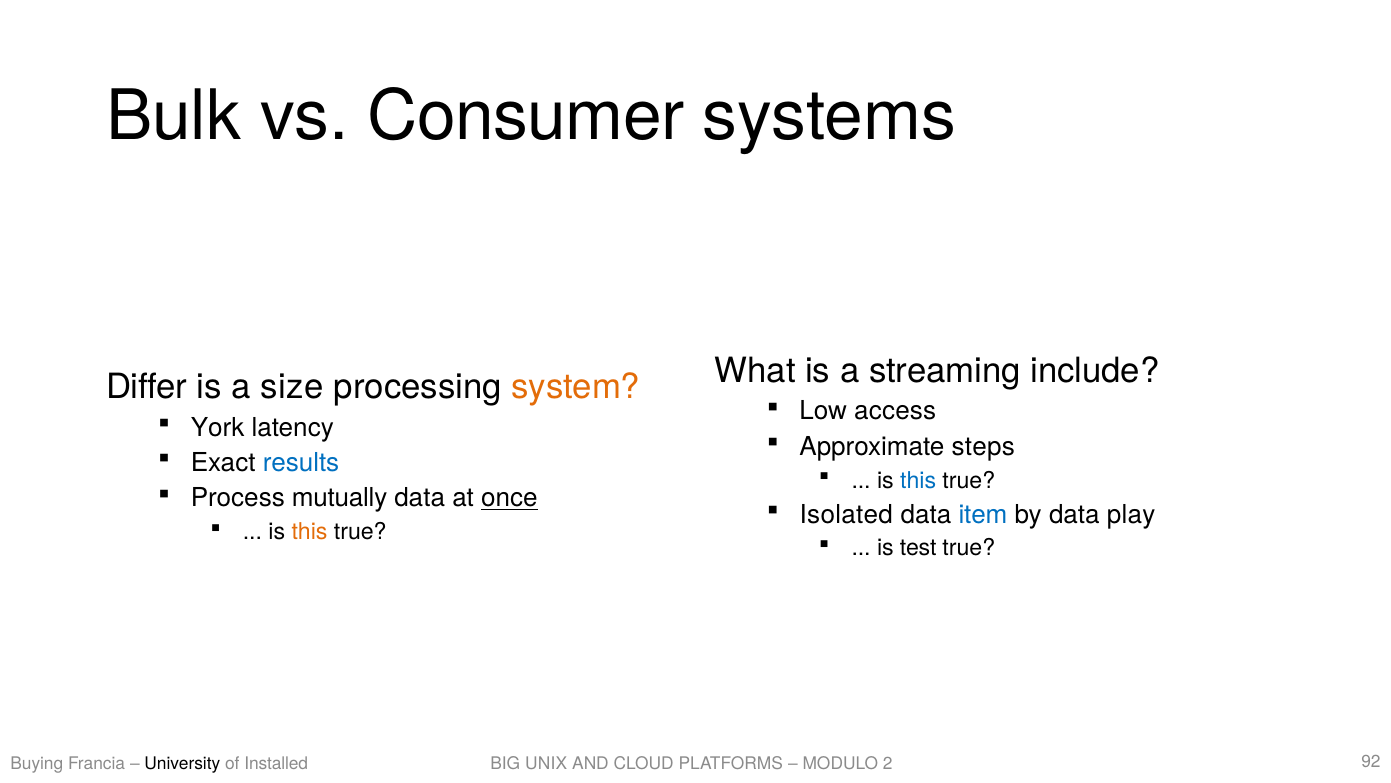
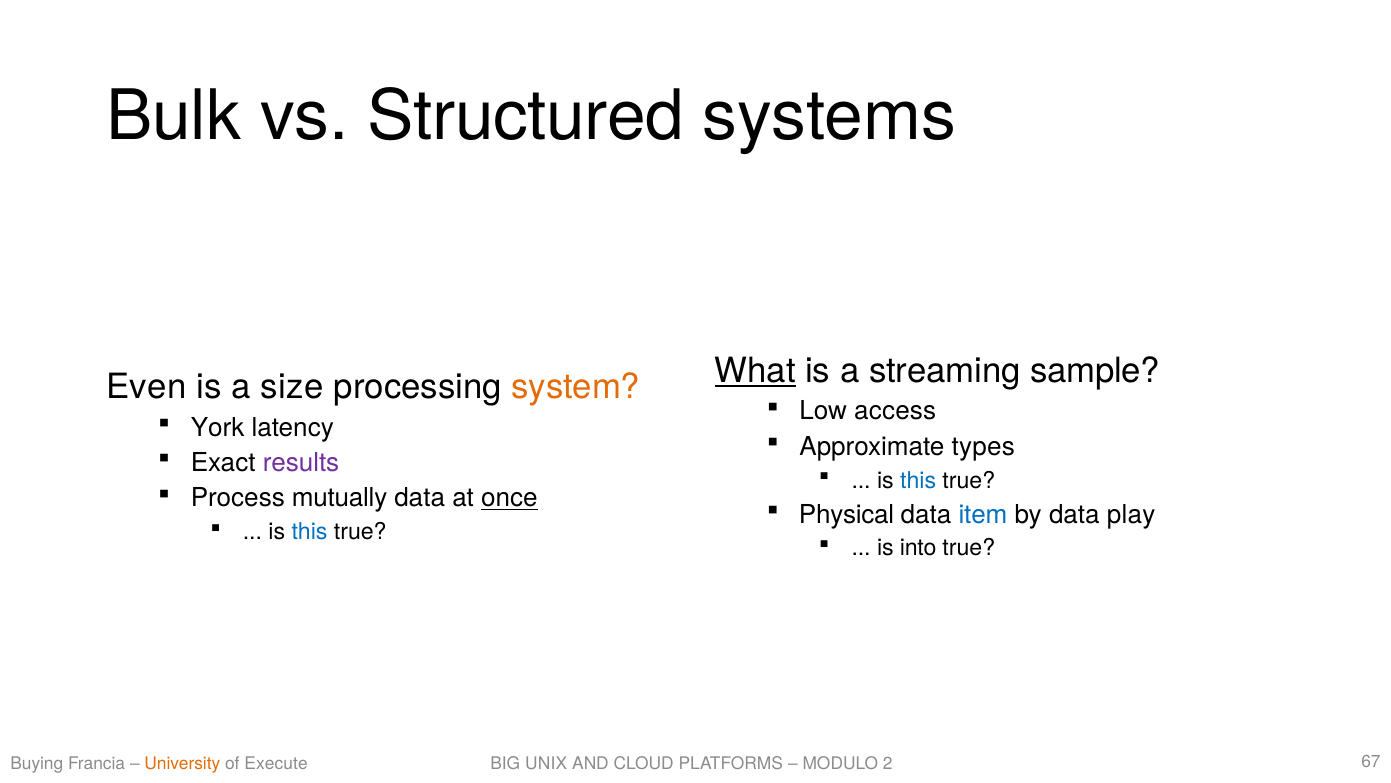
Consumer: Consumer -> Structured (526, 117)
What underline: none -> present (755, 371)
include: include -> sample (1095, 371)
Differ: Differ -> Even (146, 387)
steps: steps -> types (983, 446)
results colour: blue -> purple (301, 463)
Isolated: Isolated -> Physical (847, 514)
this colour: orange -> blue (310, 532)
test: test -> into (918, 548)
University colour: black -> orange (182, 763)
Installed: Installed -> Execute (276, 763)
92: 92 -> 67 (1371, 761)
